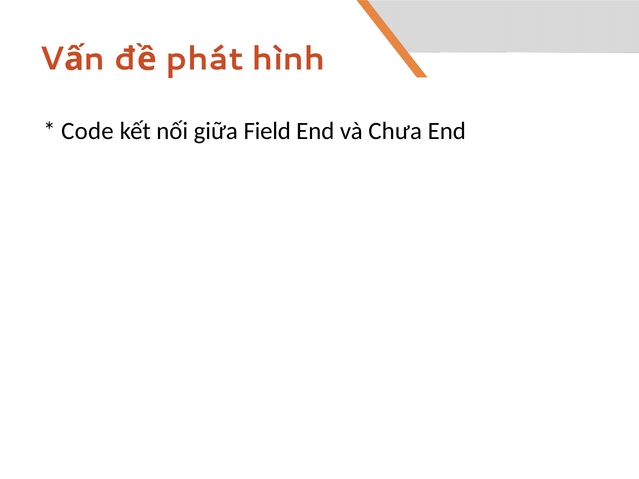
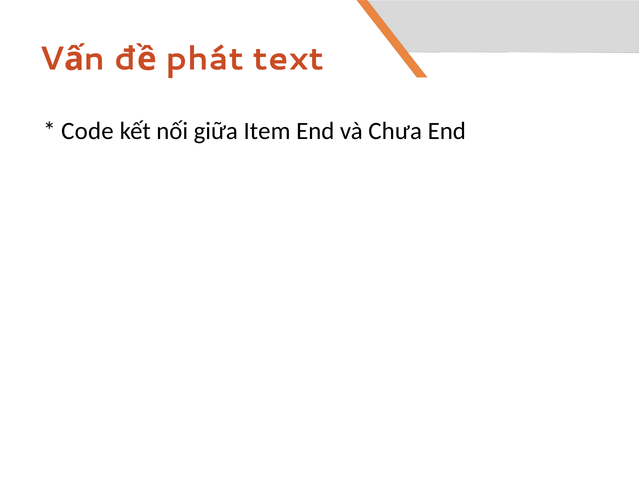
hình: hình -> text (288, 59)
Field: Field -> Item (267, 131)
